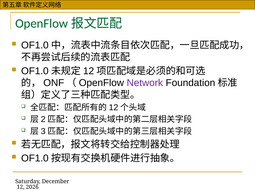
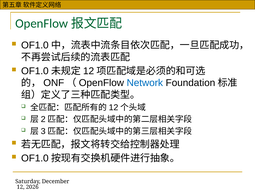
Network colour: purple -> blue (145, 83)
